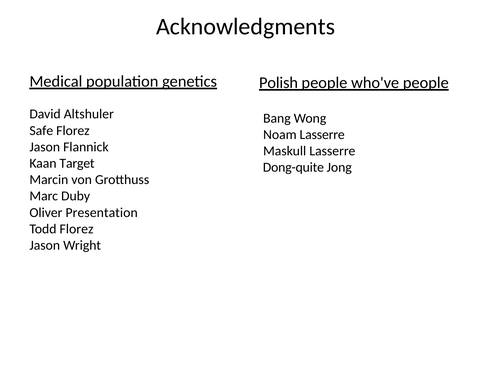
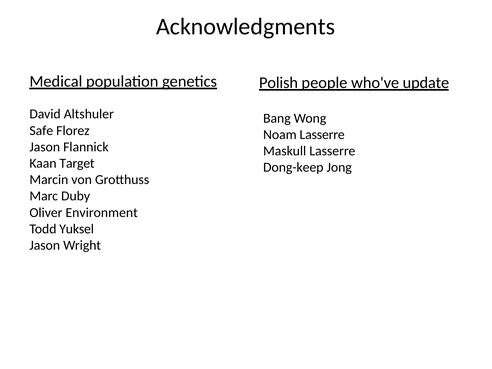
who've people: people -> update (426, 83)
Dong-quite: Dong-quite -> Dong-keep (293, 167)
Presentation: Presentation -> Environment (102, 213)
Todd Florez: Florez -> Yuksel (77, 229)
